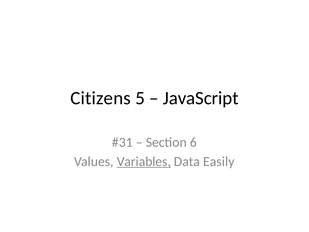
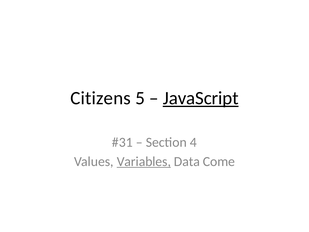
JavaScript underline: none -> present (201, 98)
6: 6 -> 4 (193, 142)
Easily: Easily -> Come (219, 161)
